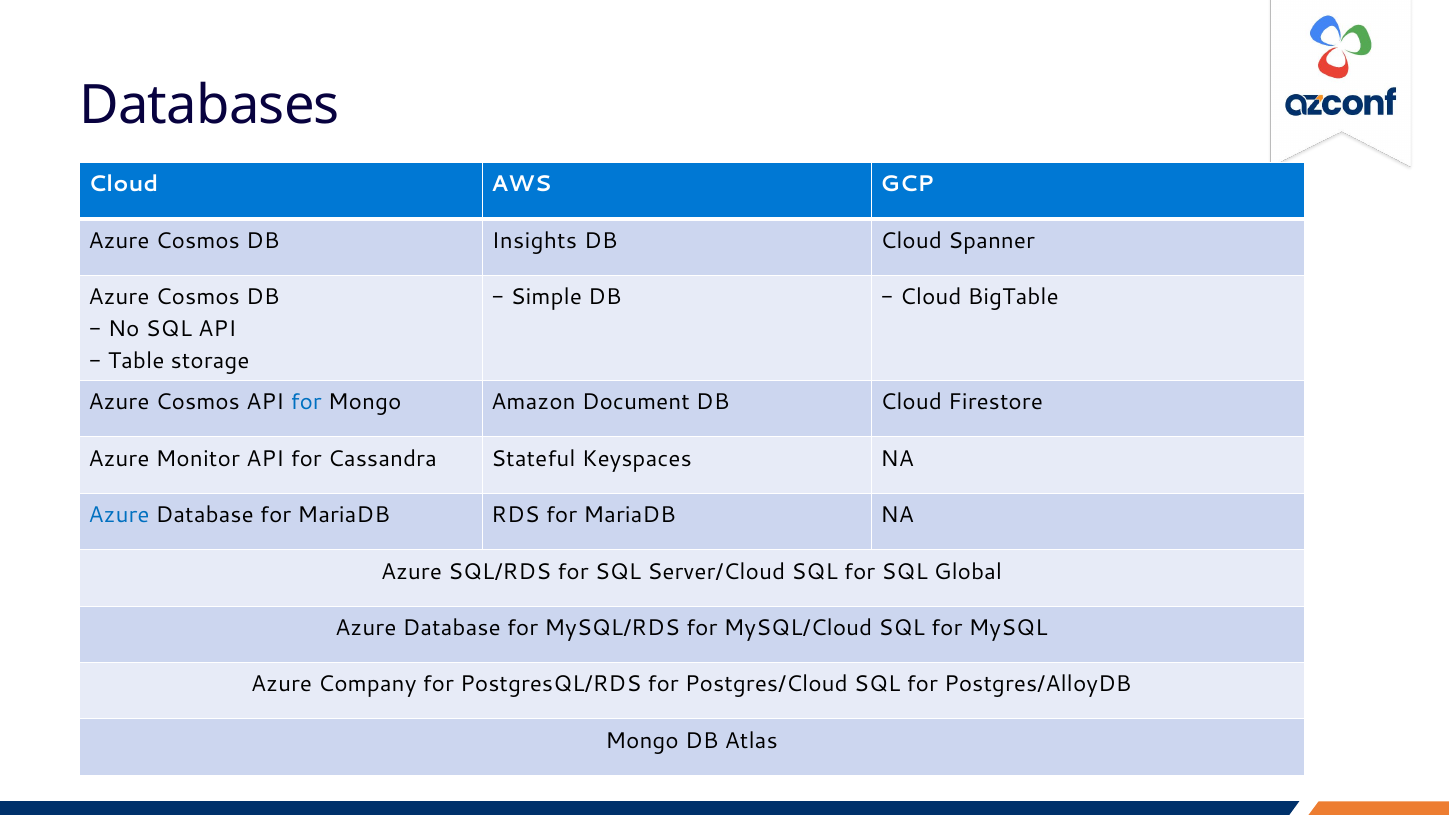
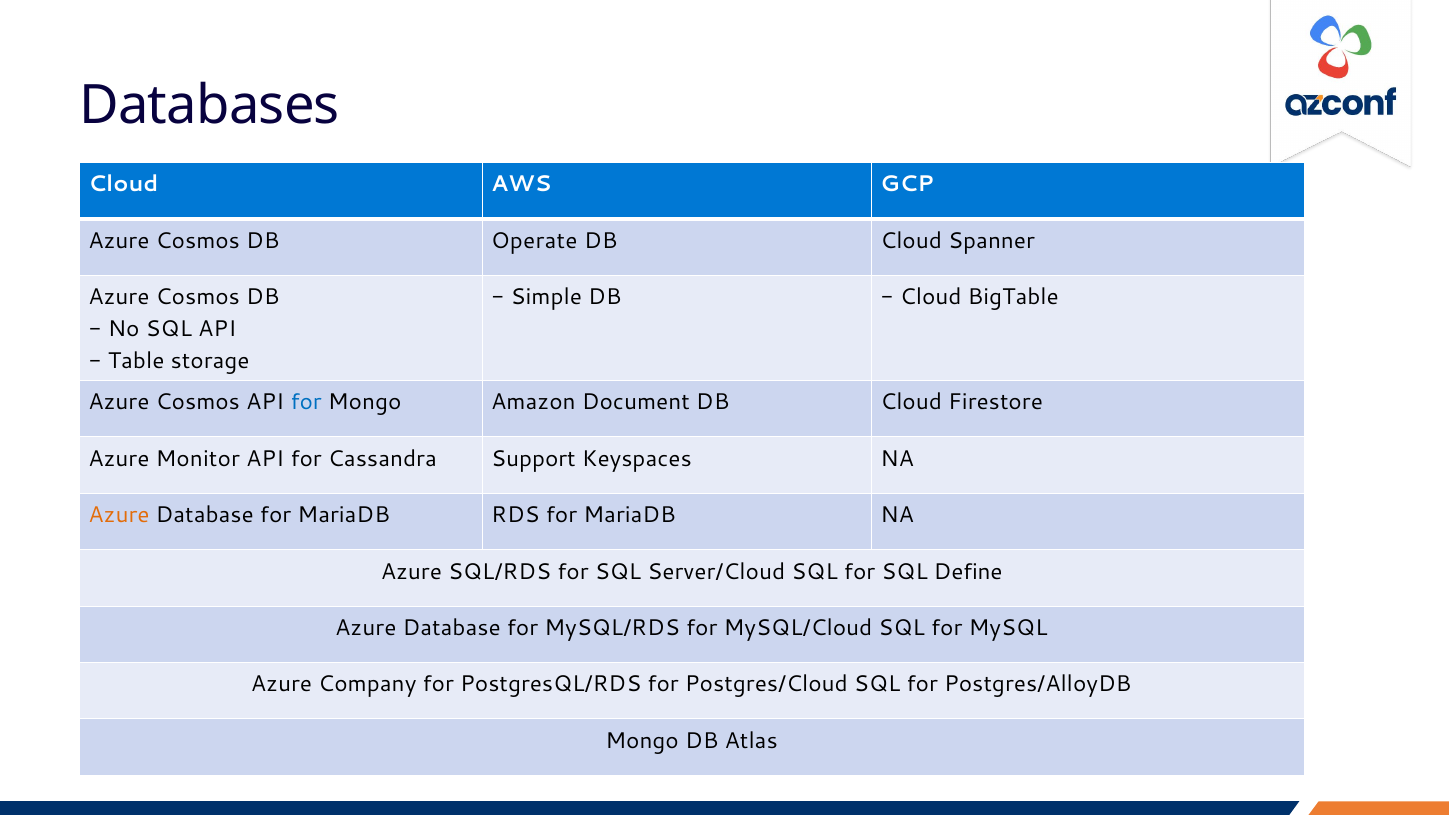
Insights: Insights -> Operate (534, 241)
Stateful: Stateful -> Support (533, 459)
Azure colour: blue -> orange (119, 515)
Global: Global -> Define (968, 572)
